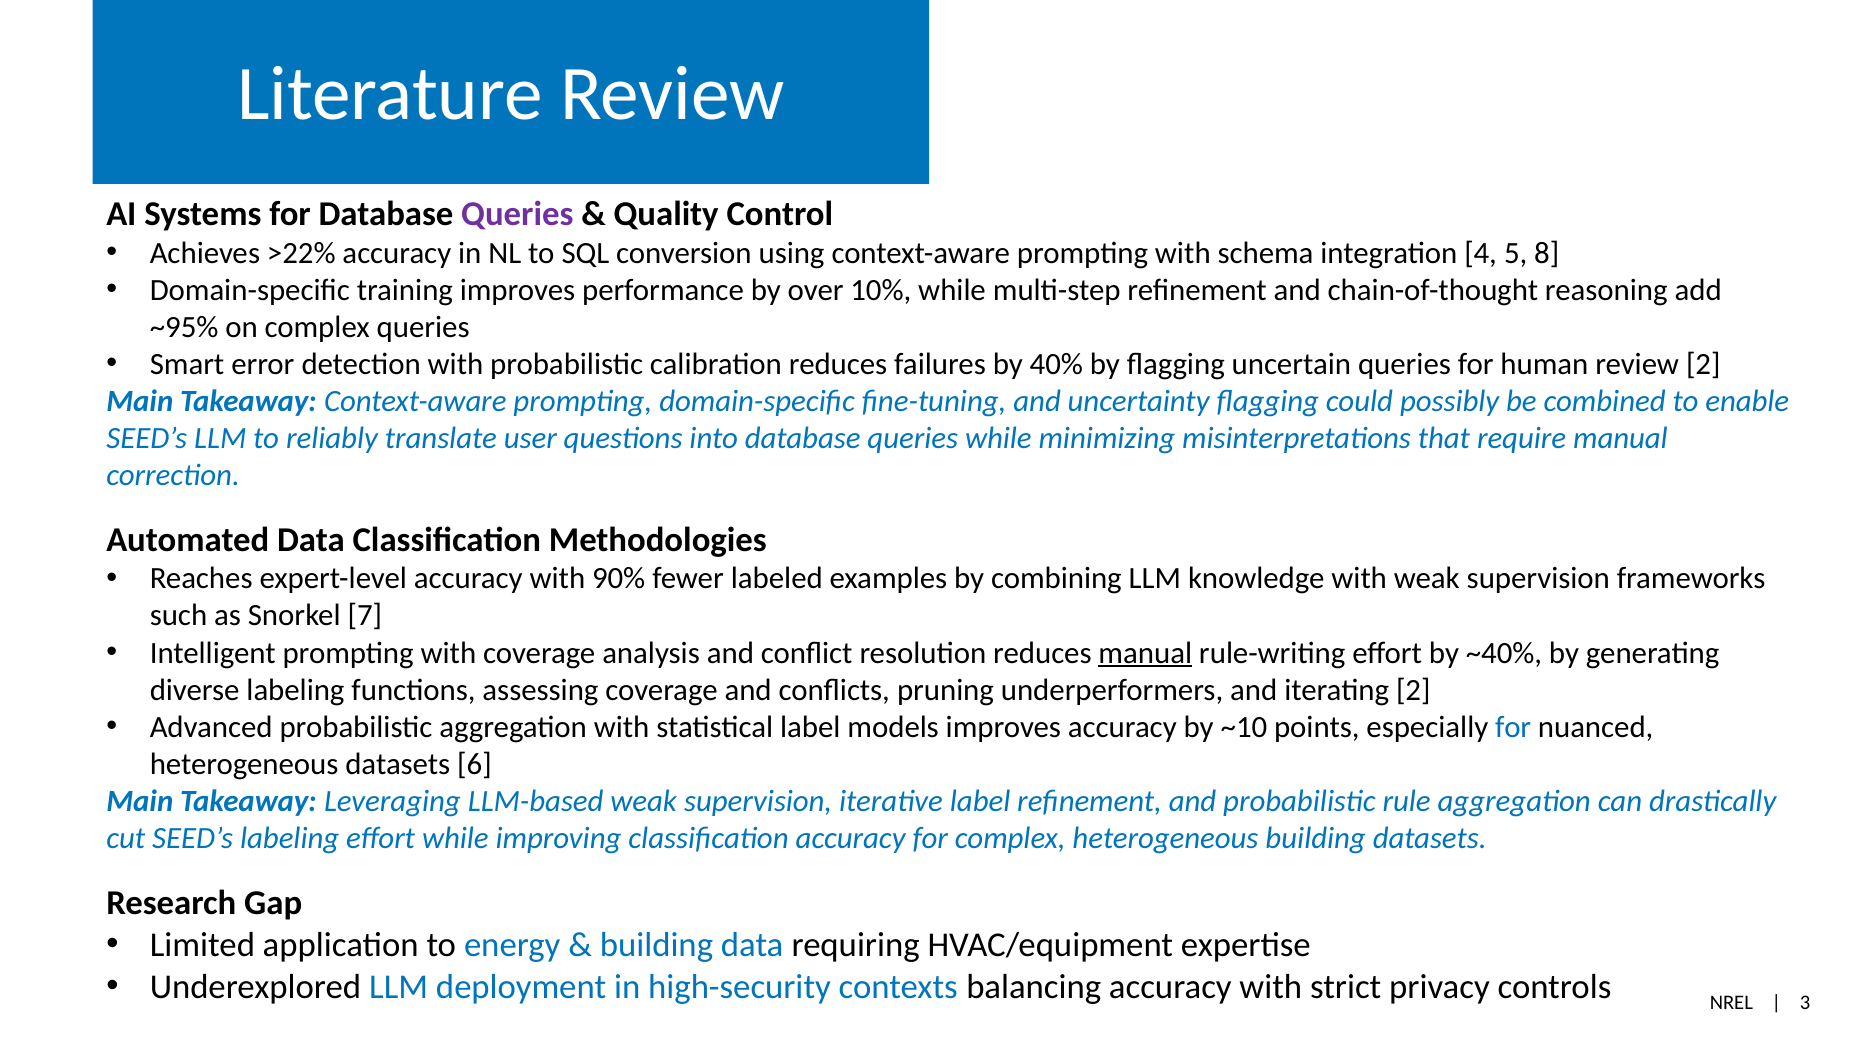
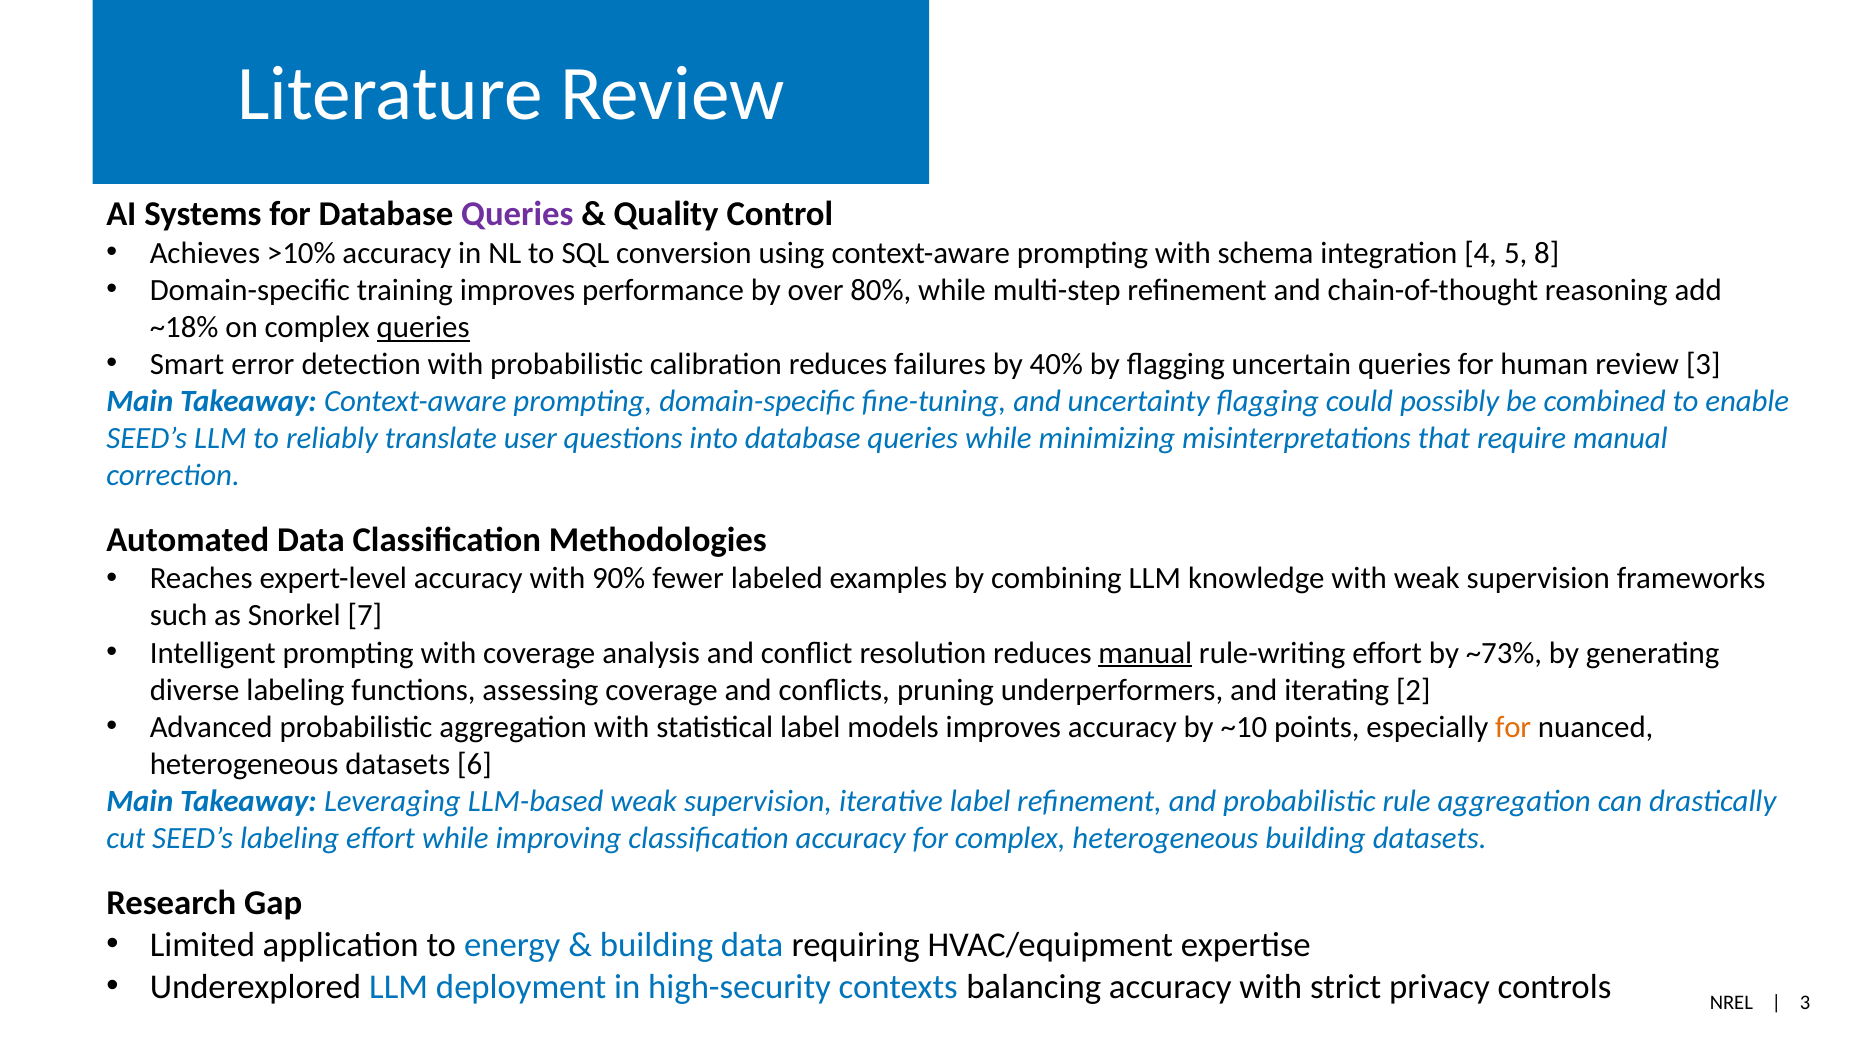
>22%: >22% -> >10% (301, 253)
10%: 10% -> 80% (881, 290)
~95%: ~95% -> ~18% (184, 327)
queries underline: none -> present (423, 327)
review 2: 2 -> 3 (1703, 365)
~40%: ~40% -> ~73% (1504, 653)
for colour: blue -> orange (1513, 727)
